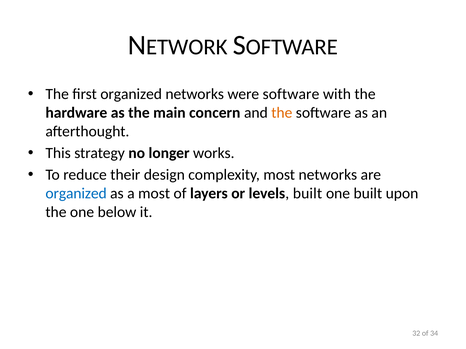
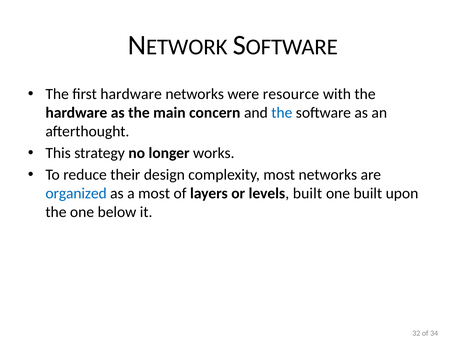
first organized: organized -> hardware (131, 94)
were software: software -> resource (291, 94)
the colour: orange -> blue (282, 113)
